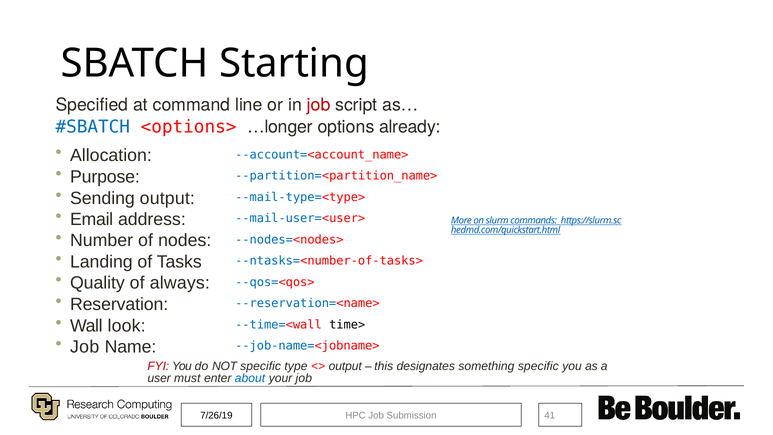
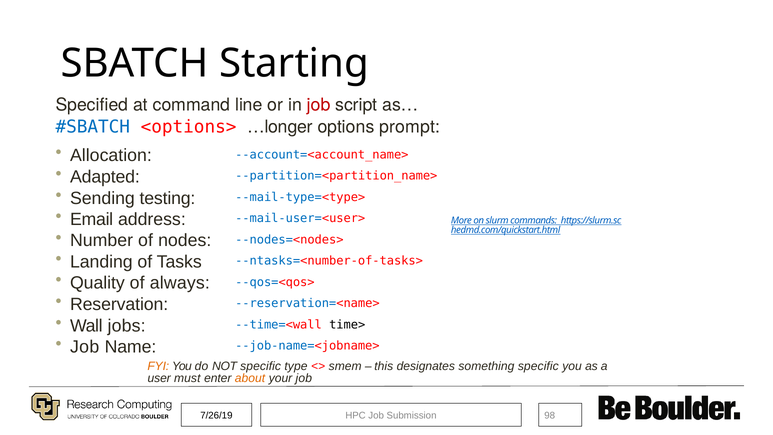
already: already -> prompt (410, 127)
Purpose: Purpose -> Adapted (105, 177)
Sending output: output -> testing (167, 198)
look: look -> jobs (127, 326)
FYI colour: red -> orange (158, 366)
output: output -> smem (345, 366)
about colour: blue -> orange (250, 378)
41: 41 -> 98 (550, 415)
